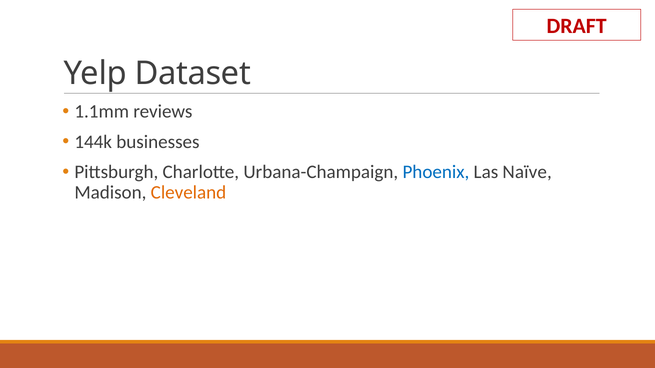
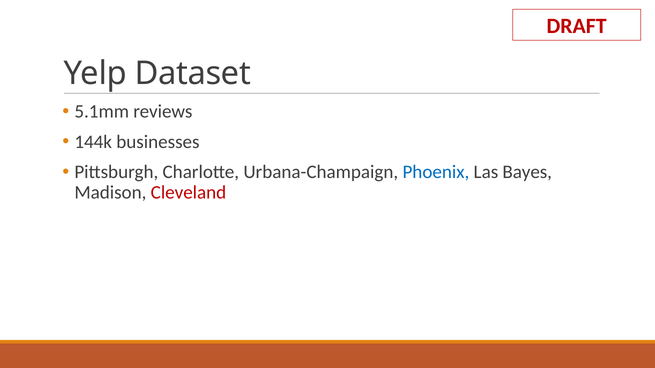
1.1mm: 1.1mm -> 5.1mm (102, 112)
Naïve: Naïve -> Bayes (527, 172)
Cleveland colour: orange -> red (188, 193)
